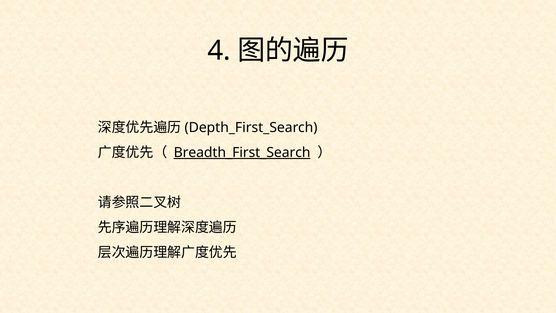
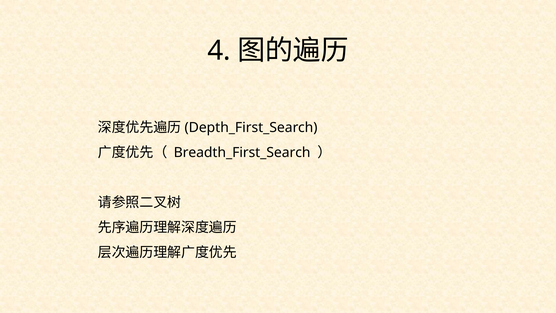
Breadth_First_Search underline: present -> none (242, 152)
